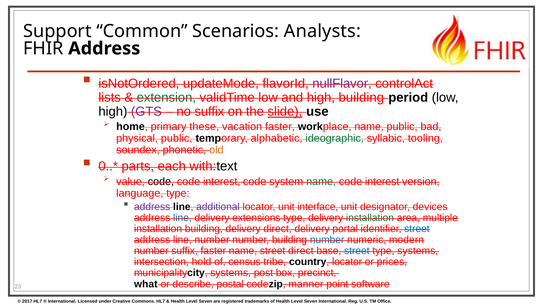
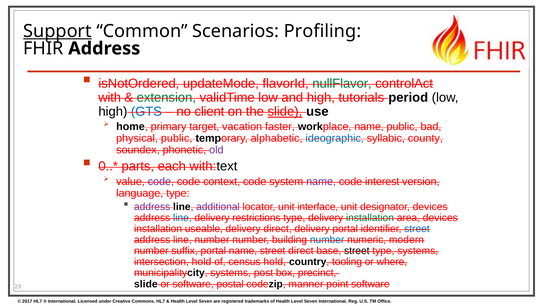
Support underline: none -> present (57, 31)
Analysts: Analysts -> Profiling (323, 31)
nullFlavor colour: purple -> green (342, 83)
lists: lists -> with (110, 97)
high building: building -> tutorials (361, 97)
GTS colour: purple -> blue (146, 111)
no suffix: suffix -> client (209, 111)
these: these -> target (204, 127)
ideographic colour: green -> blue (335, 138)
tooling: tooling -> county (425, 138)
old colour: orange -> purple (216, 150)
code colour: black -> purple (161, 181)
interest: interest -> context (222, 181)
name colour: green -> purple (321, 181)
extensions: extensions -> restrictions (256, 217)
area multiple: multiple -> devices (440, 217)
installation building: building -> useable (204, 228)
suffix faster: faster -> portal (213, 250)
street colour: blue -> black (357, 250)
census tribe: tribe -> hold (275, 261)
country locator: locator -> tooling (347, 261)
prices: prices -> where (392, 261)
what: what -> slide (146, 283)
or describe: describe -> software (193, 283)
